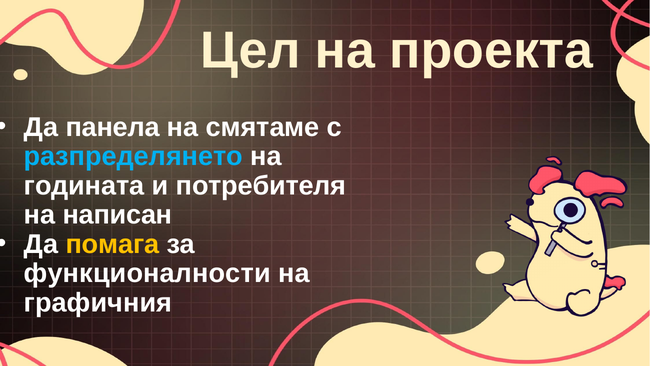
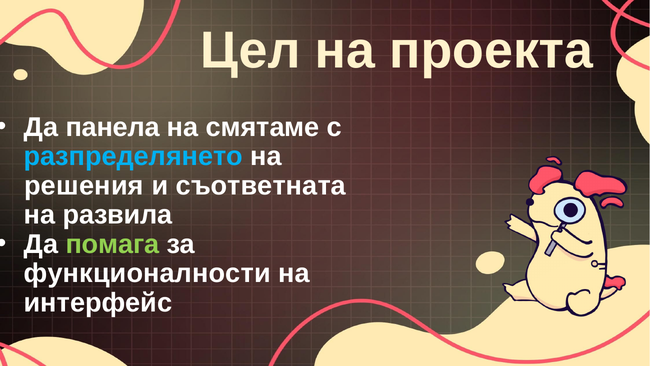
годината: годината -> решения (84, 185)
потребителя: потребителя -> съответната (261, 185)
написан: написан -> развила (118, 215)
помага colour: yellow -> light green (113, 244)
графичния: графичния -> интерфейс (98, 302)
